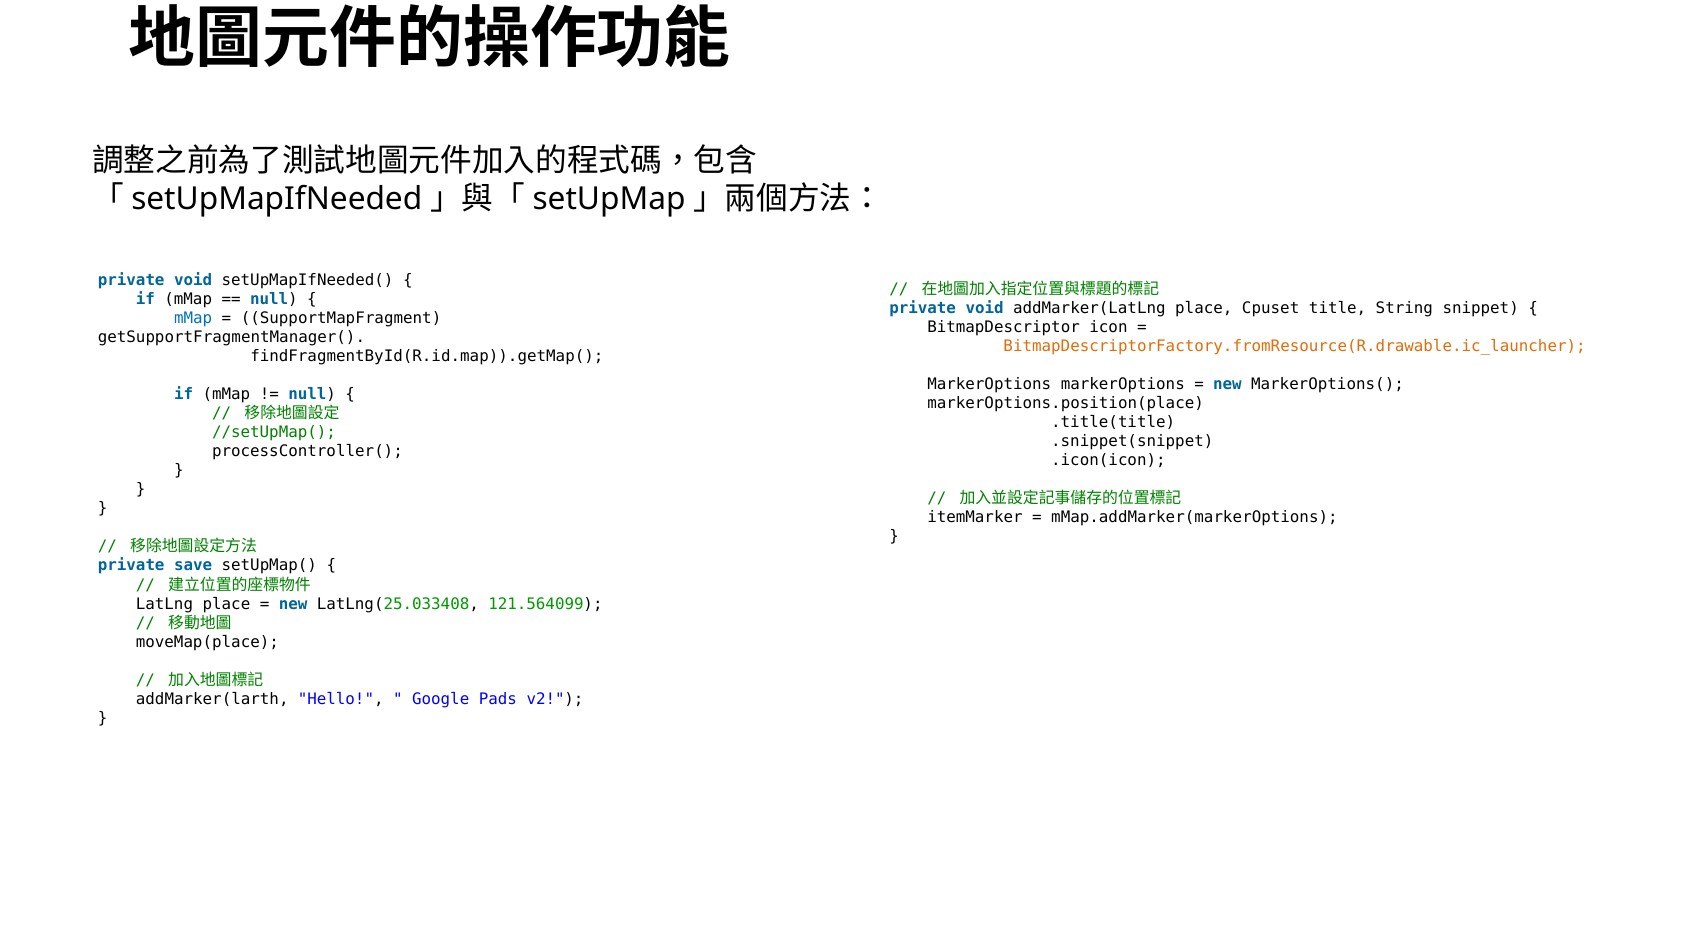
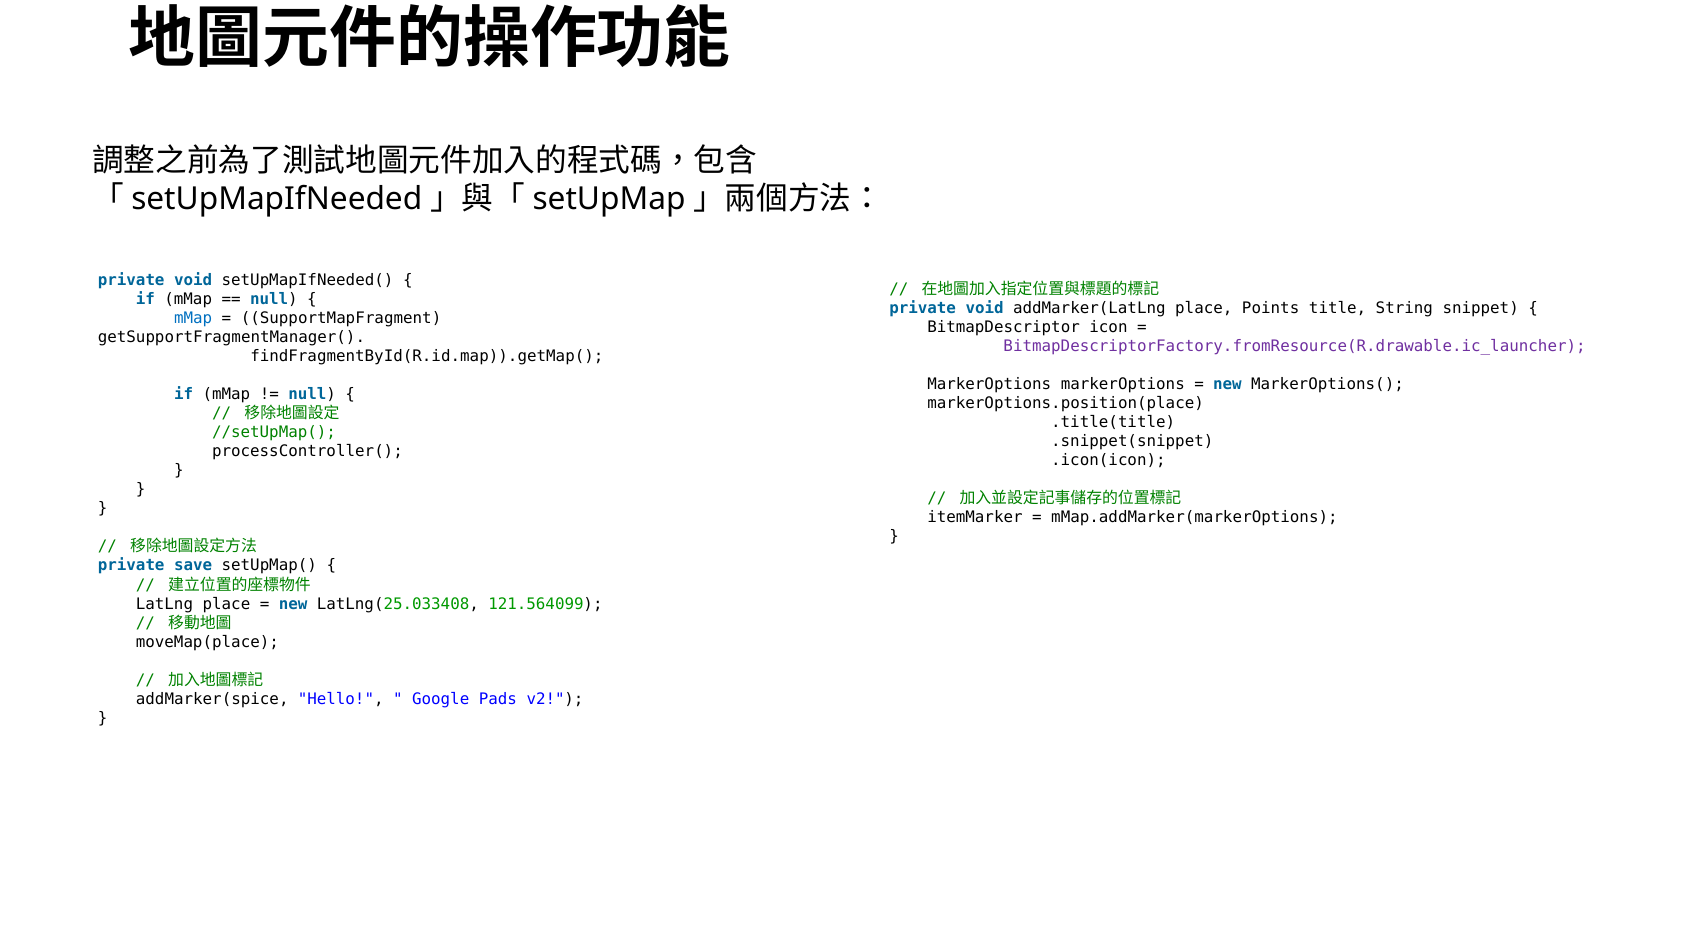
Cpuset: Cpuset -> Points (1271, 308)
BitmapDescriptorFactory.fromResource(R.drawable.ic_launcher colour: orange -> purple (1295, 346)
addMarker(larth: addMarker(larth -> addMarker(spice (212, 699)
